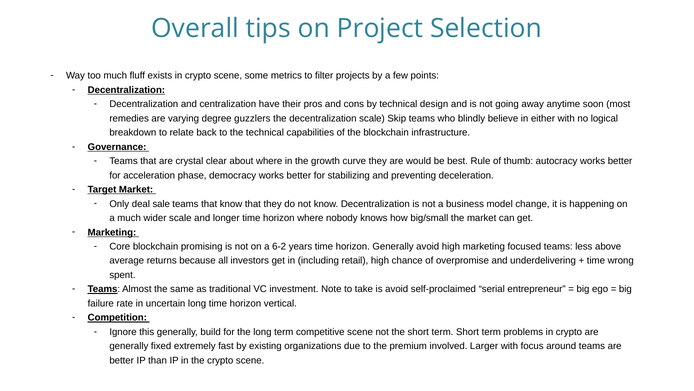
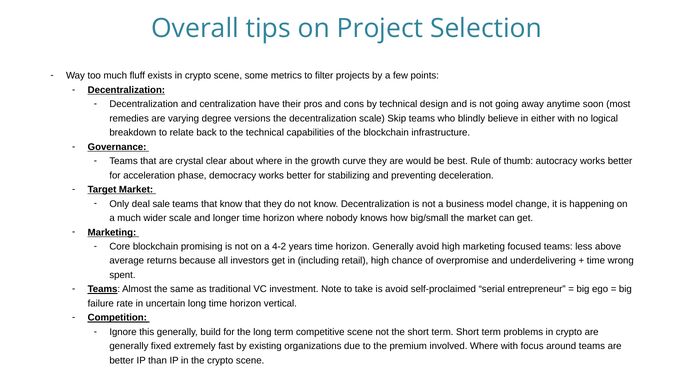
guzzlers: guzzlers -> versions (252, 118)
6-2: 6-2 -> 4-2 (279, 246)
involved Larger: Larger -> Where (484, 346)
